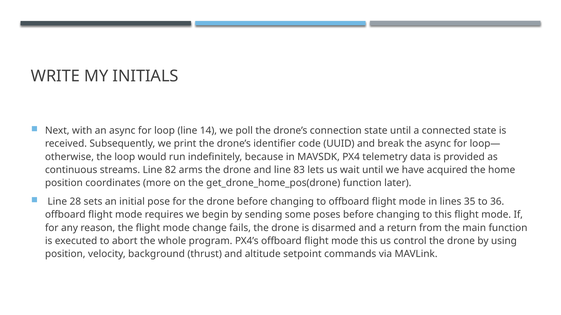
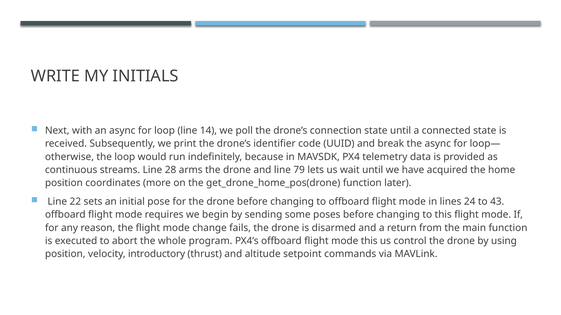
82: 82 -> 28 (171, 170)
83: 83 -> 79 (299, 170)
28: 28 -> 22 (75, 202)
35: 35 -> 24 (470, 202)
36: 36 -> 43 (497, 202)
background: background -> introductory (157, 254)
